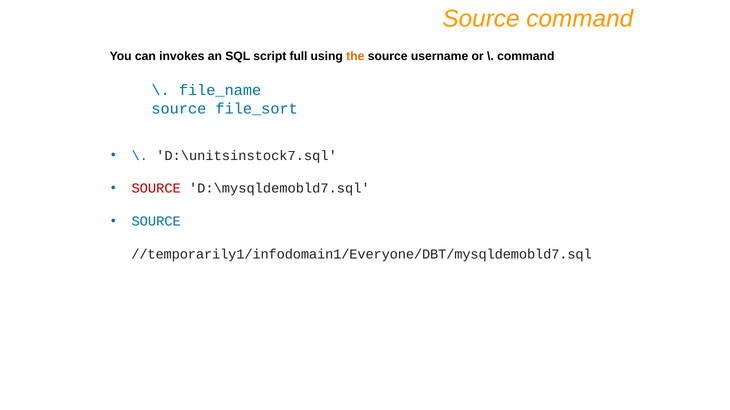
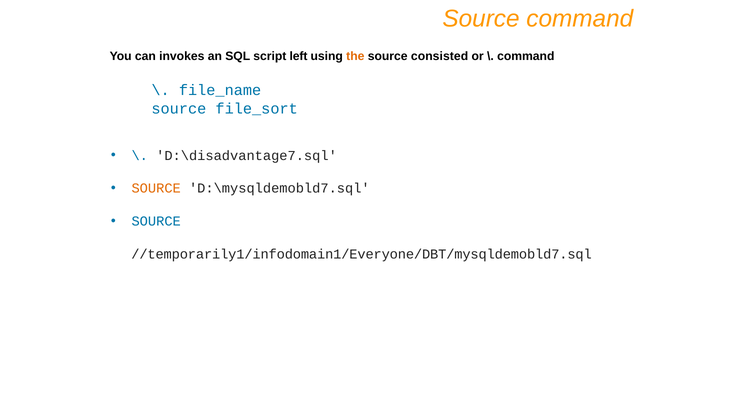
full: full -> left (299, 56)
username: username -> consisted (440, 56)
D:\unitsinstock7.sql: D:\unitsinstock7.sql -> D:\disadvantage7.sql (247, 156)
SOURCE colour: red -> orange (156, 189)
